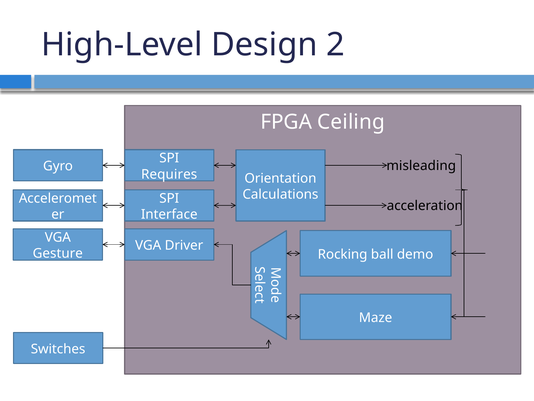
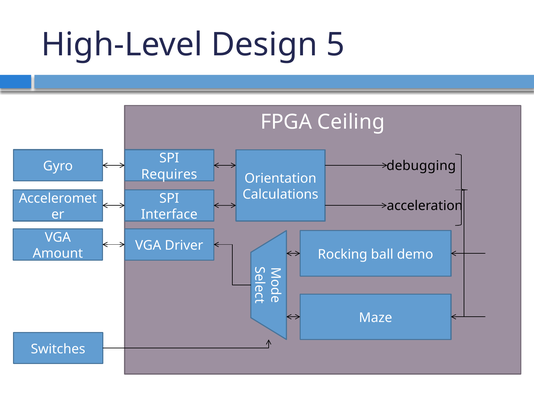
2: 2 -> 5 (335, 45)
misleading: misleading -> debugging (421, 166)
Gesture: Gesture -> Amount (58, 253)
